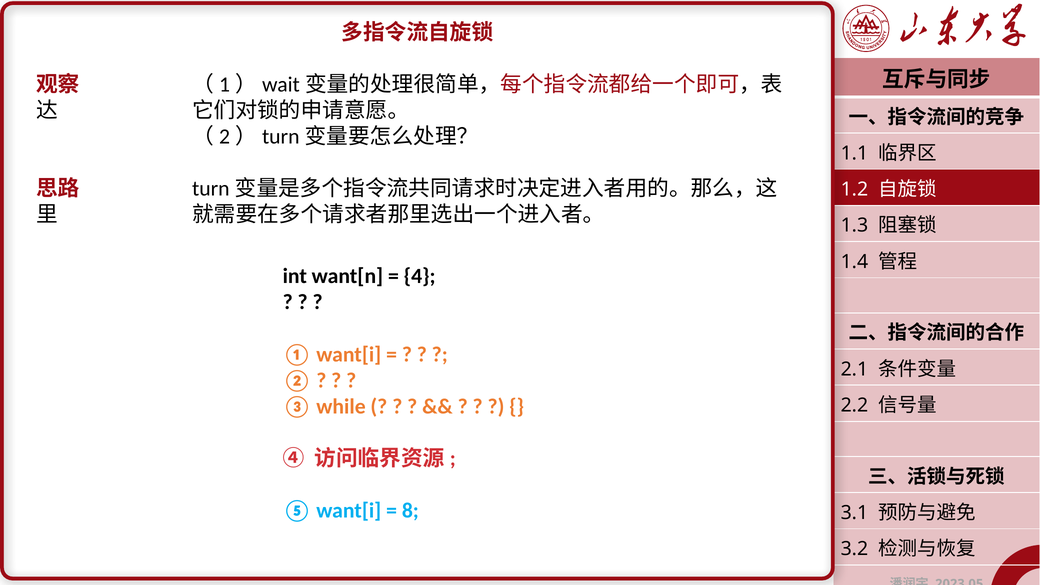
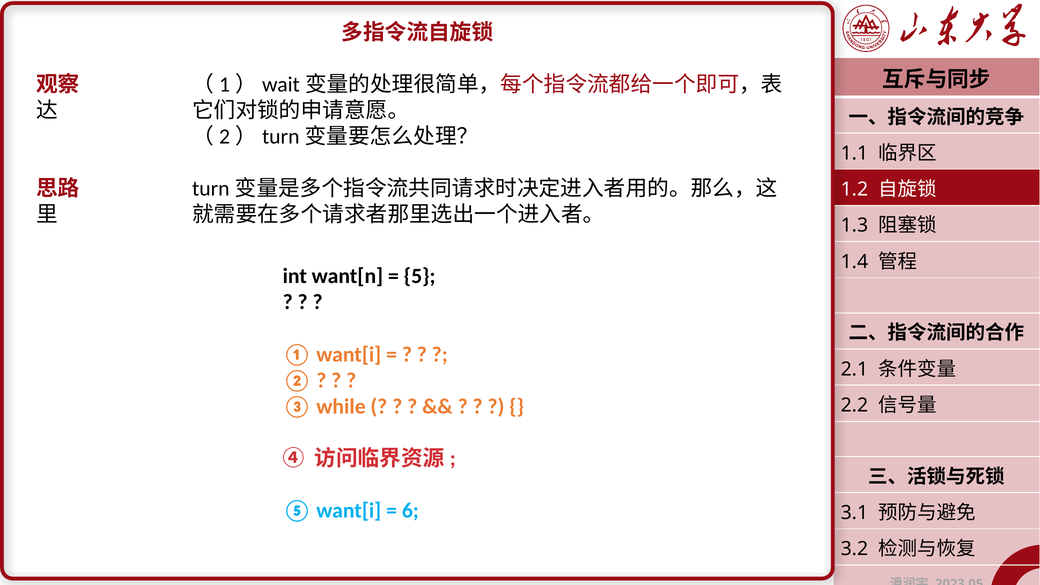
4: 4 -> 5 (420, 276)
8: 8 -> 6 (410, 510)
